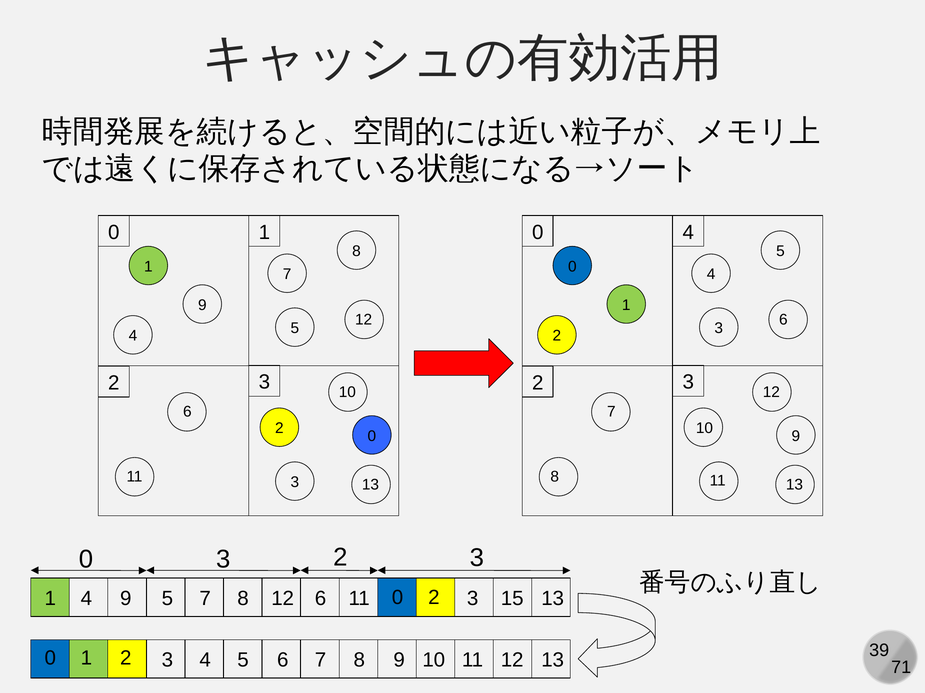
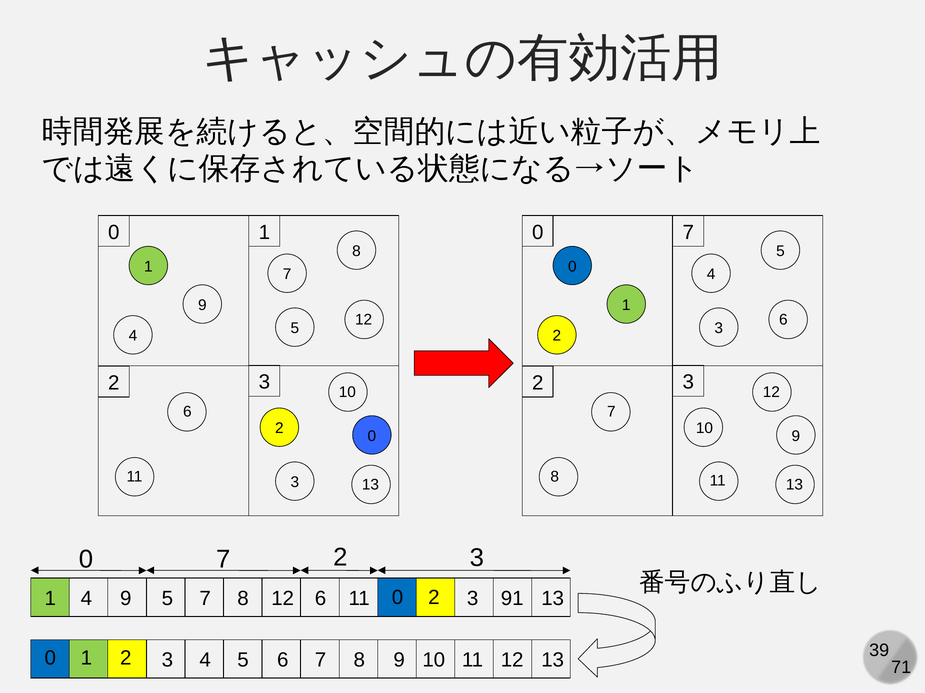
4: 4 -> 7 (688, 233)
3: 3 -> 7 (223, 560)
15: 15 -> 91 (512, 599)
